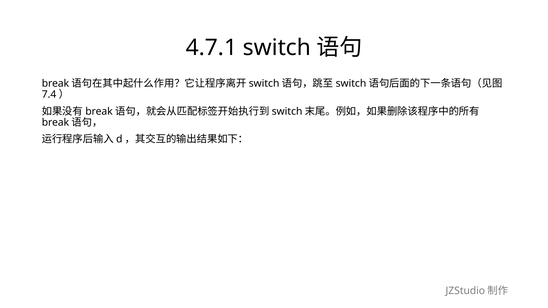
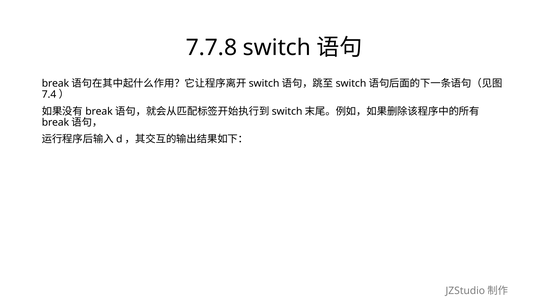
4.7.1: 4.7.1 -> 7.7.8 (211, 48)
